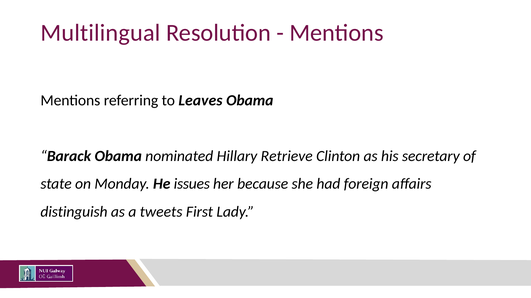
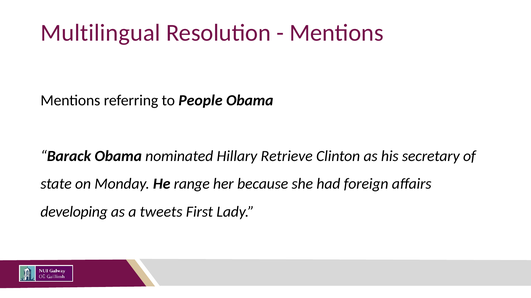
Leaves: Leaves -> People (201, 101)
issues: issues -> range (192, 184)
distinguish: distinguish -> developing (74, 212)
